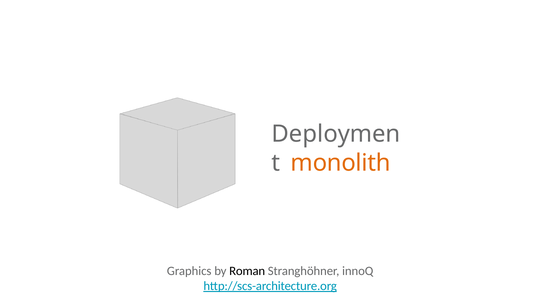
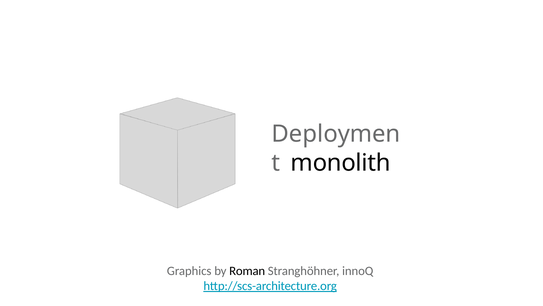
monolith colour: orange -> black (341, 162)
